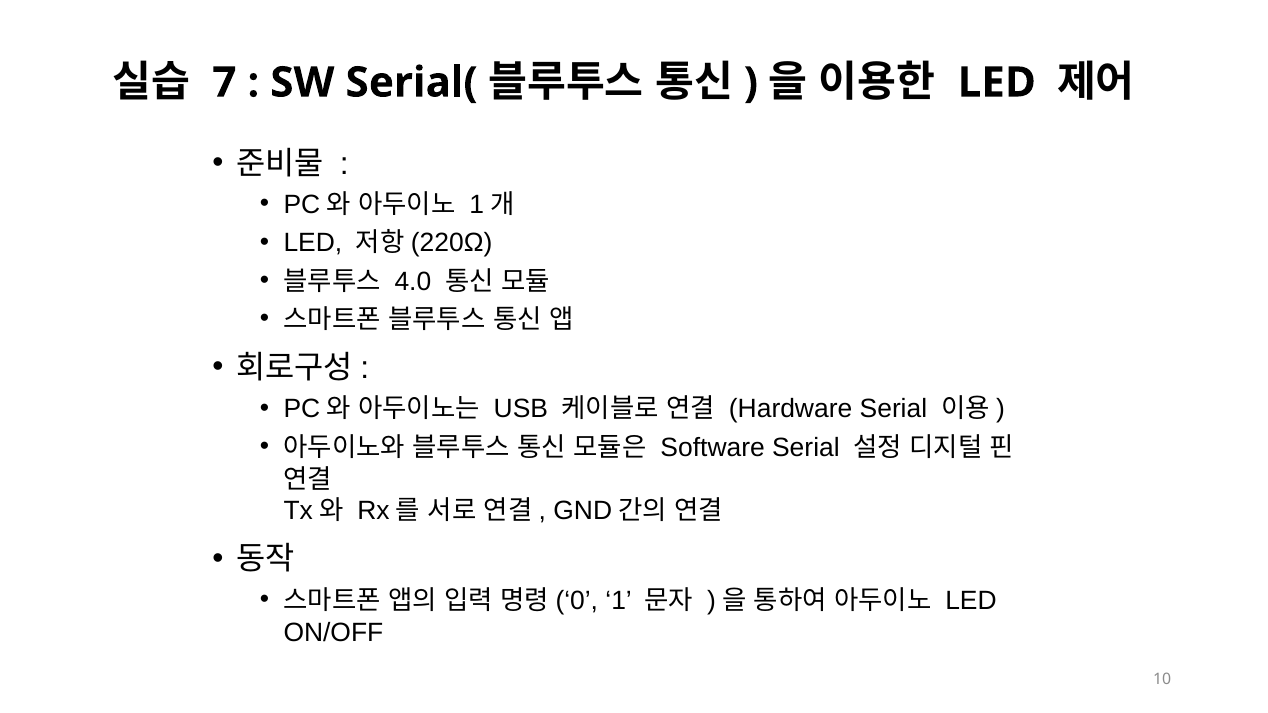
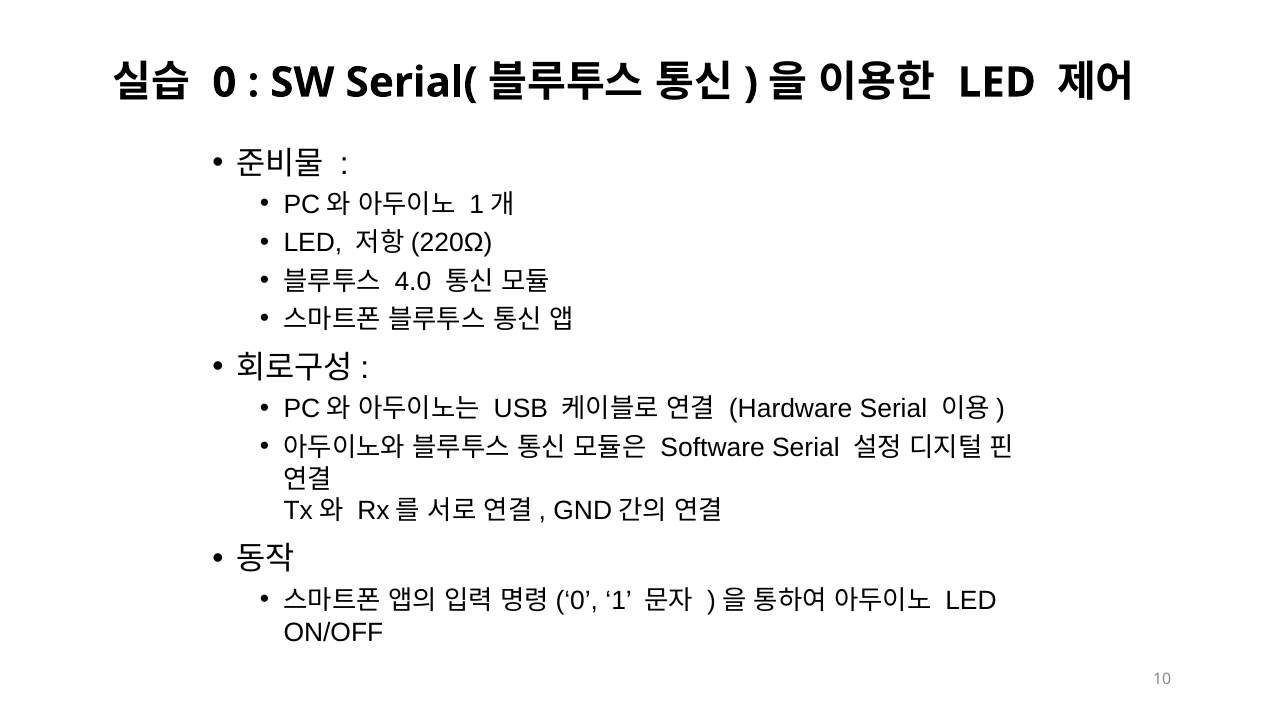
7: 7 -> 0 (224, 83)
